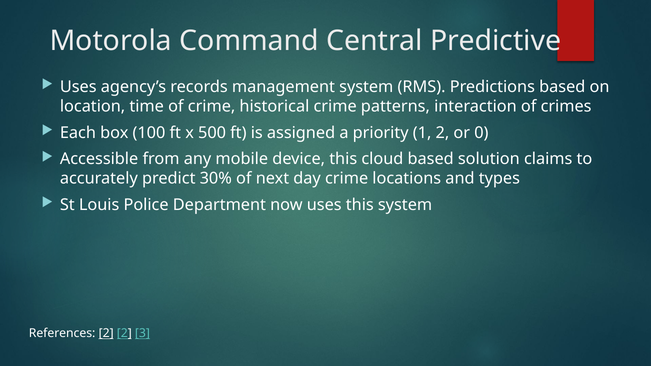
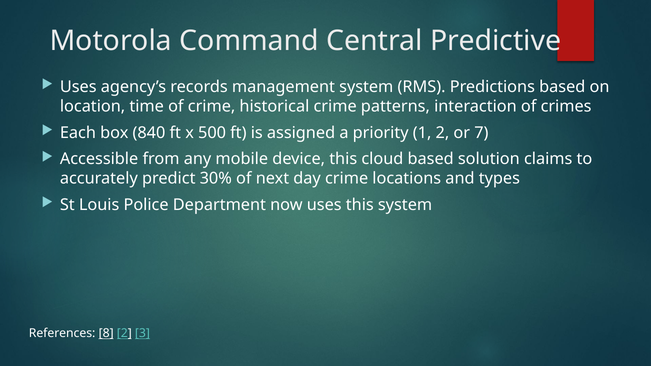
100: 100 -> 840 (149, 133)
0: 0 -> 7 (481, 133)
References 2: 2 -> 8 (106, 333)
